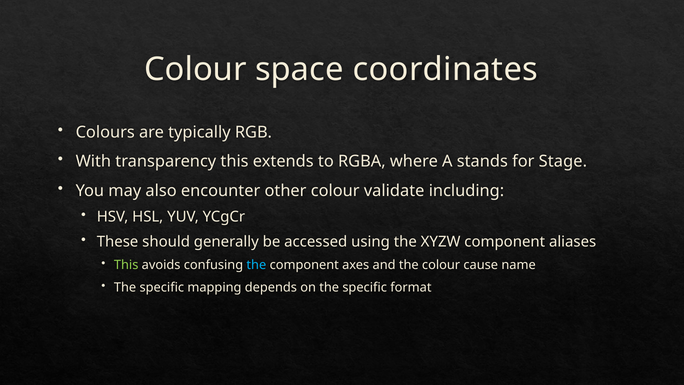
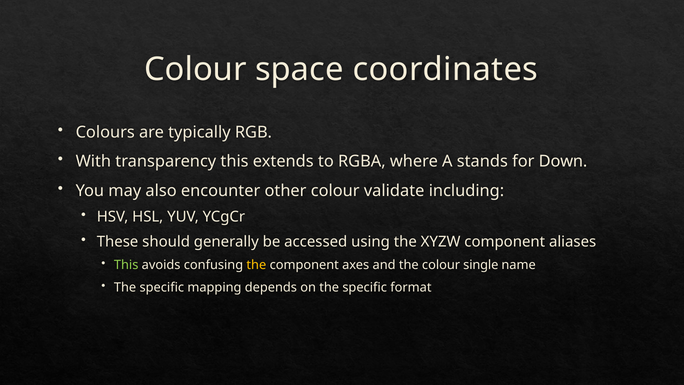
Stage: Stage -> Down (563, 161)
the colour: light blue -> yellow (256, 265)
cause: cause -> single (481, 265)
